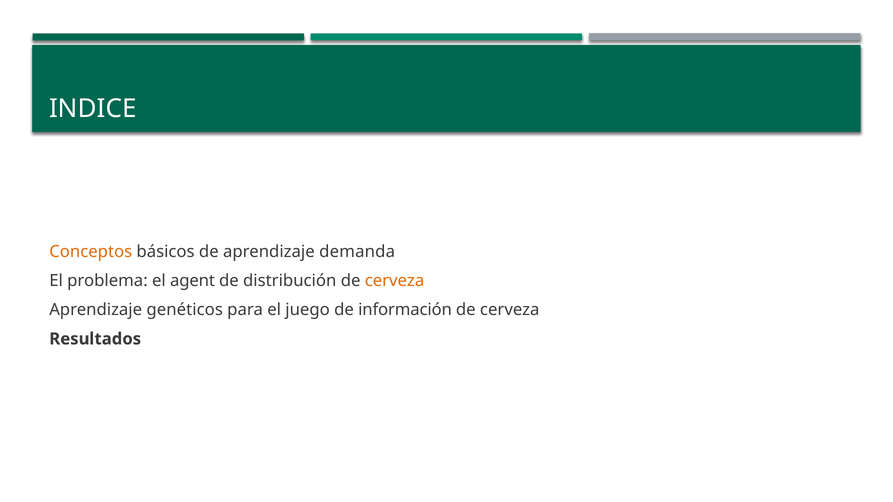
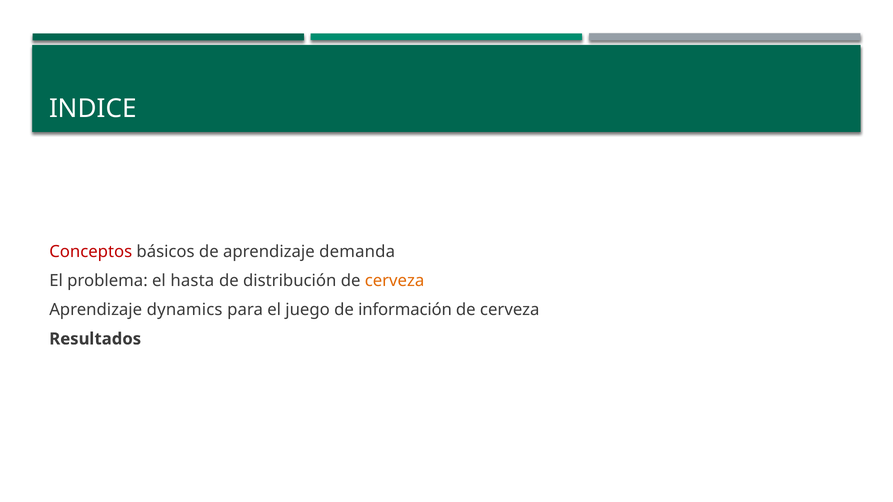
Conceptos colour: orange -> red (91, 252)
agent: agent -> hasta (192, 281)
genéticos: genéticos -> dynamics (185, 310)
